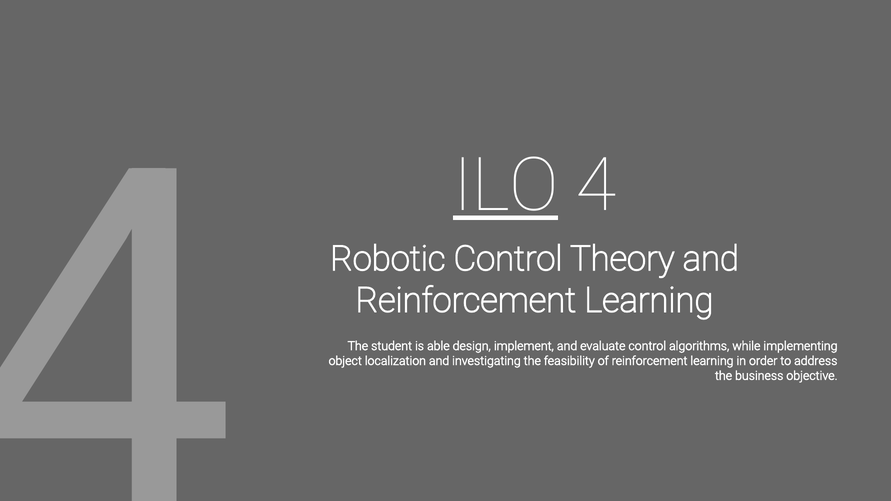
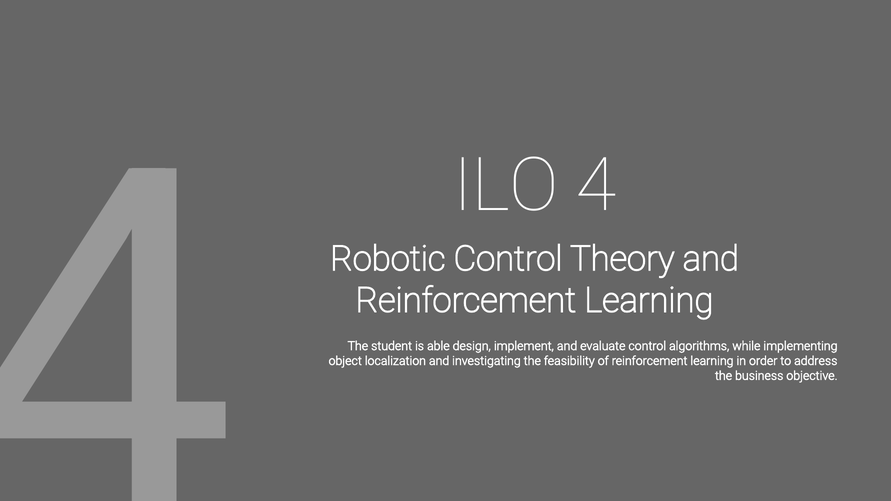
ILO underline: present -> none (506, 186)
